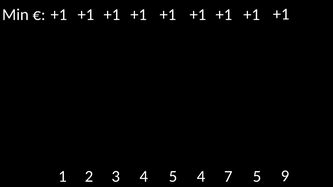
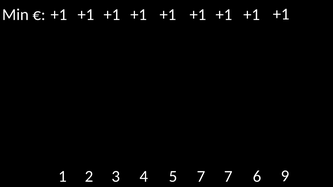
5 4: 4 -> 7 (201, 177)
7 5: 5 -> 6 (257, 177)
